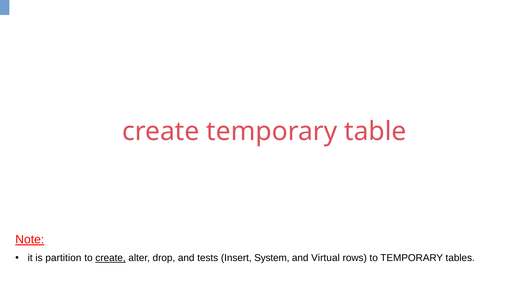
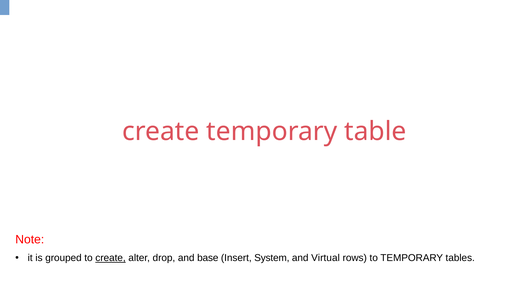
Note underline: present -> none (30, 240)
partition: partition -> grouped (63, 258)
tests: tests -> base (208, 258)
